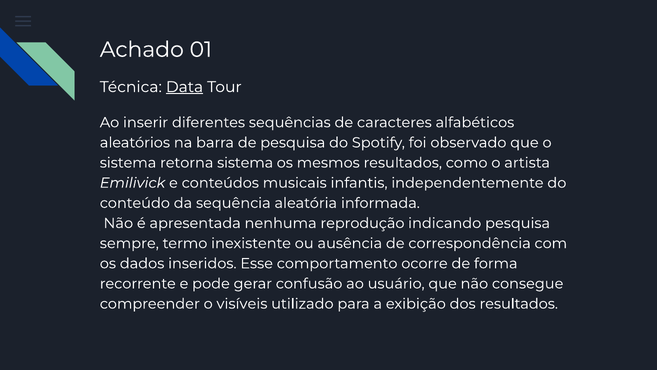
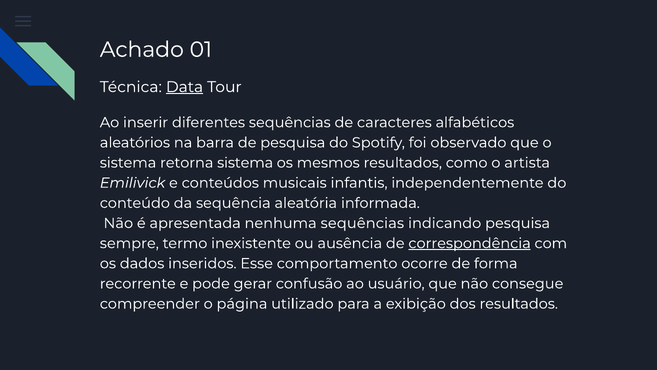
nenhuma reprodução: reprodução -> sequências (362, 223)
correspondência underline: none -> present (470, 243)
visíveis: visíveis -> página (242, 303)
